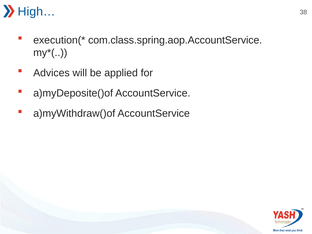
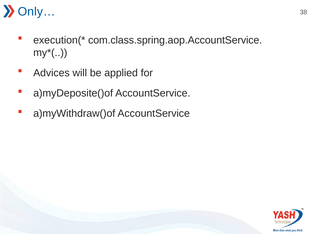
High…: High… -> Only… (36, 12)
